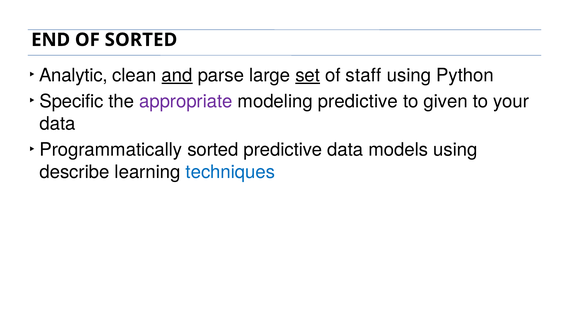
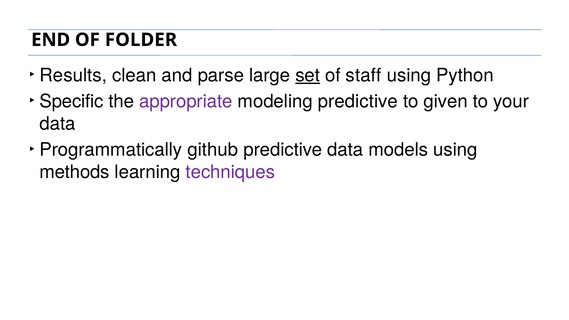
OF SORTED: SORTED -> FOLDER (141, 40)
Analytic: Analytic -> Results (73, 75)
and underline: present -> none (177, 75)
Programmatically sorted: sorted -> github (213, 150)
describe: describe -> methods (75, 172)
techniques colour: blue -> purple (230, 172)
